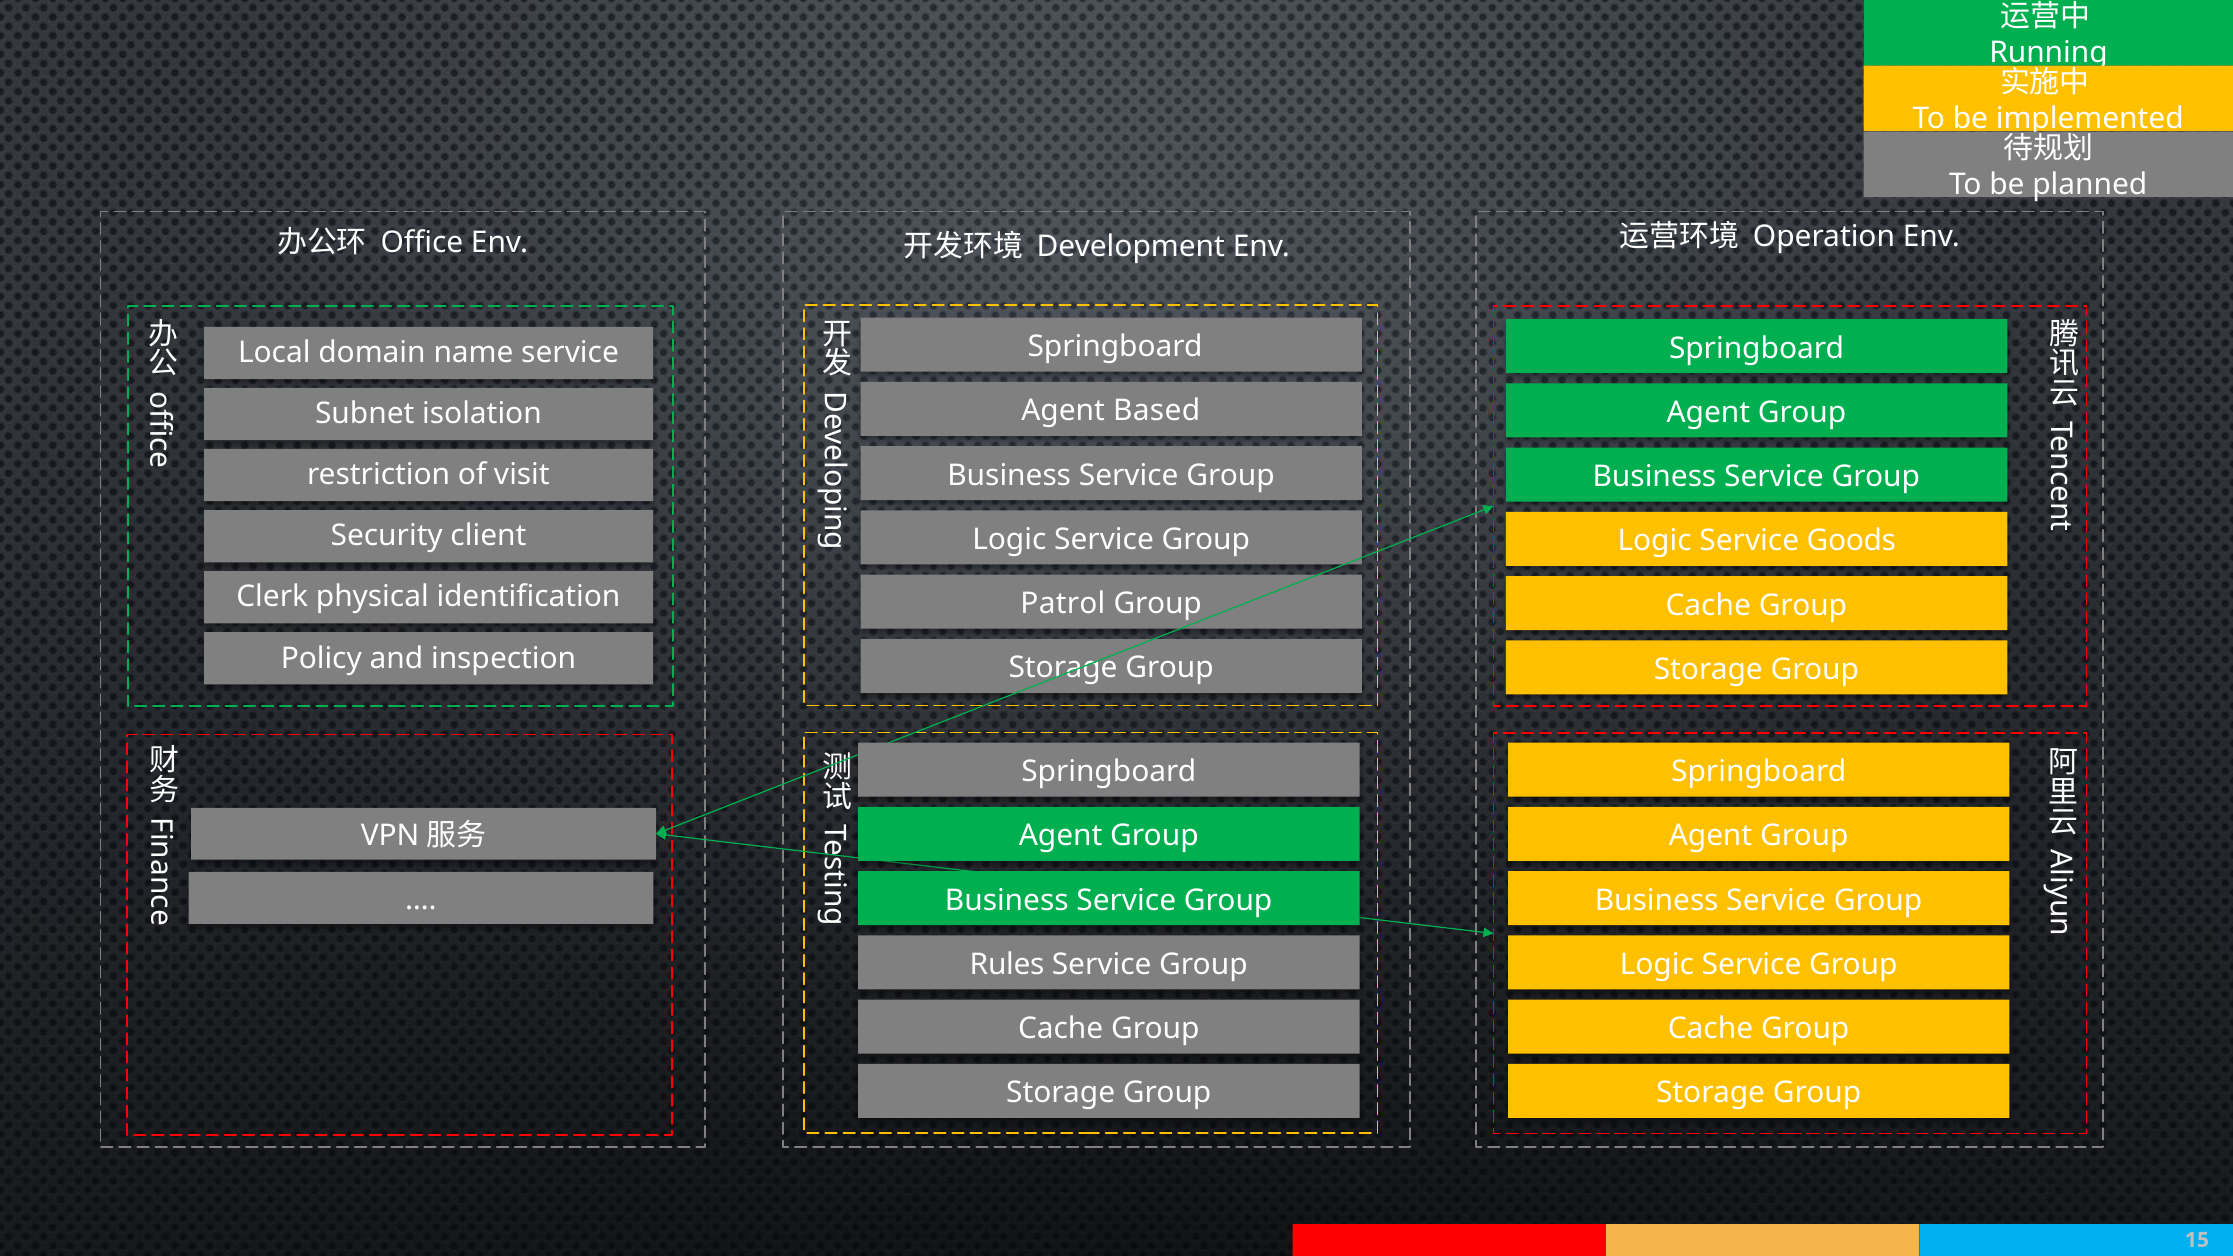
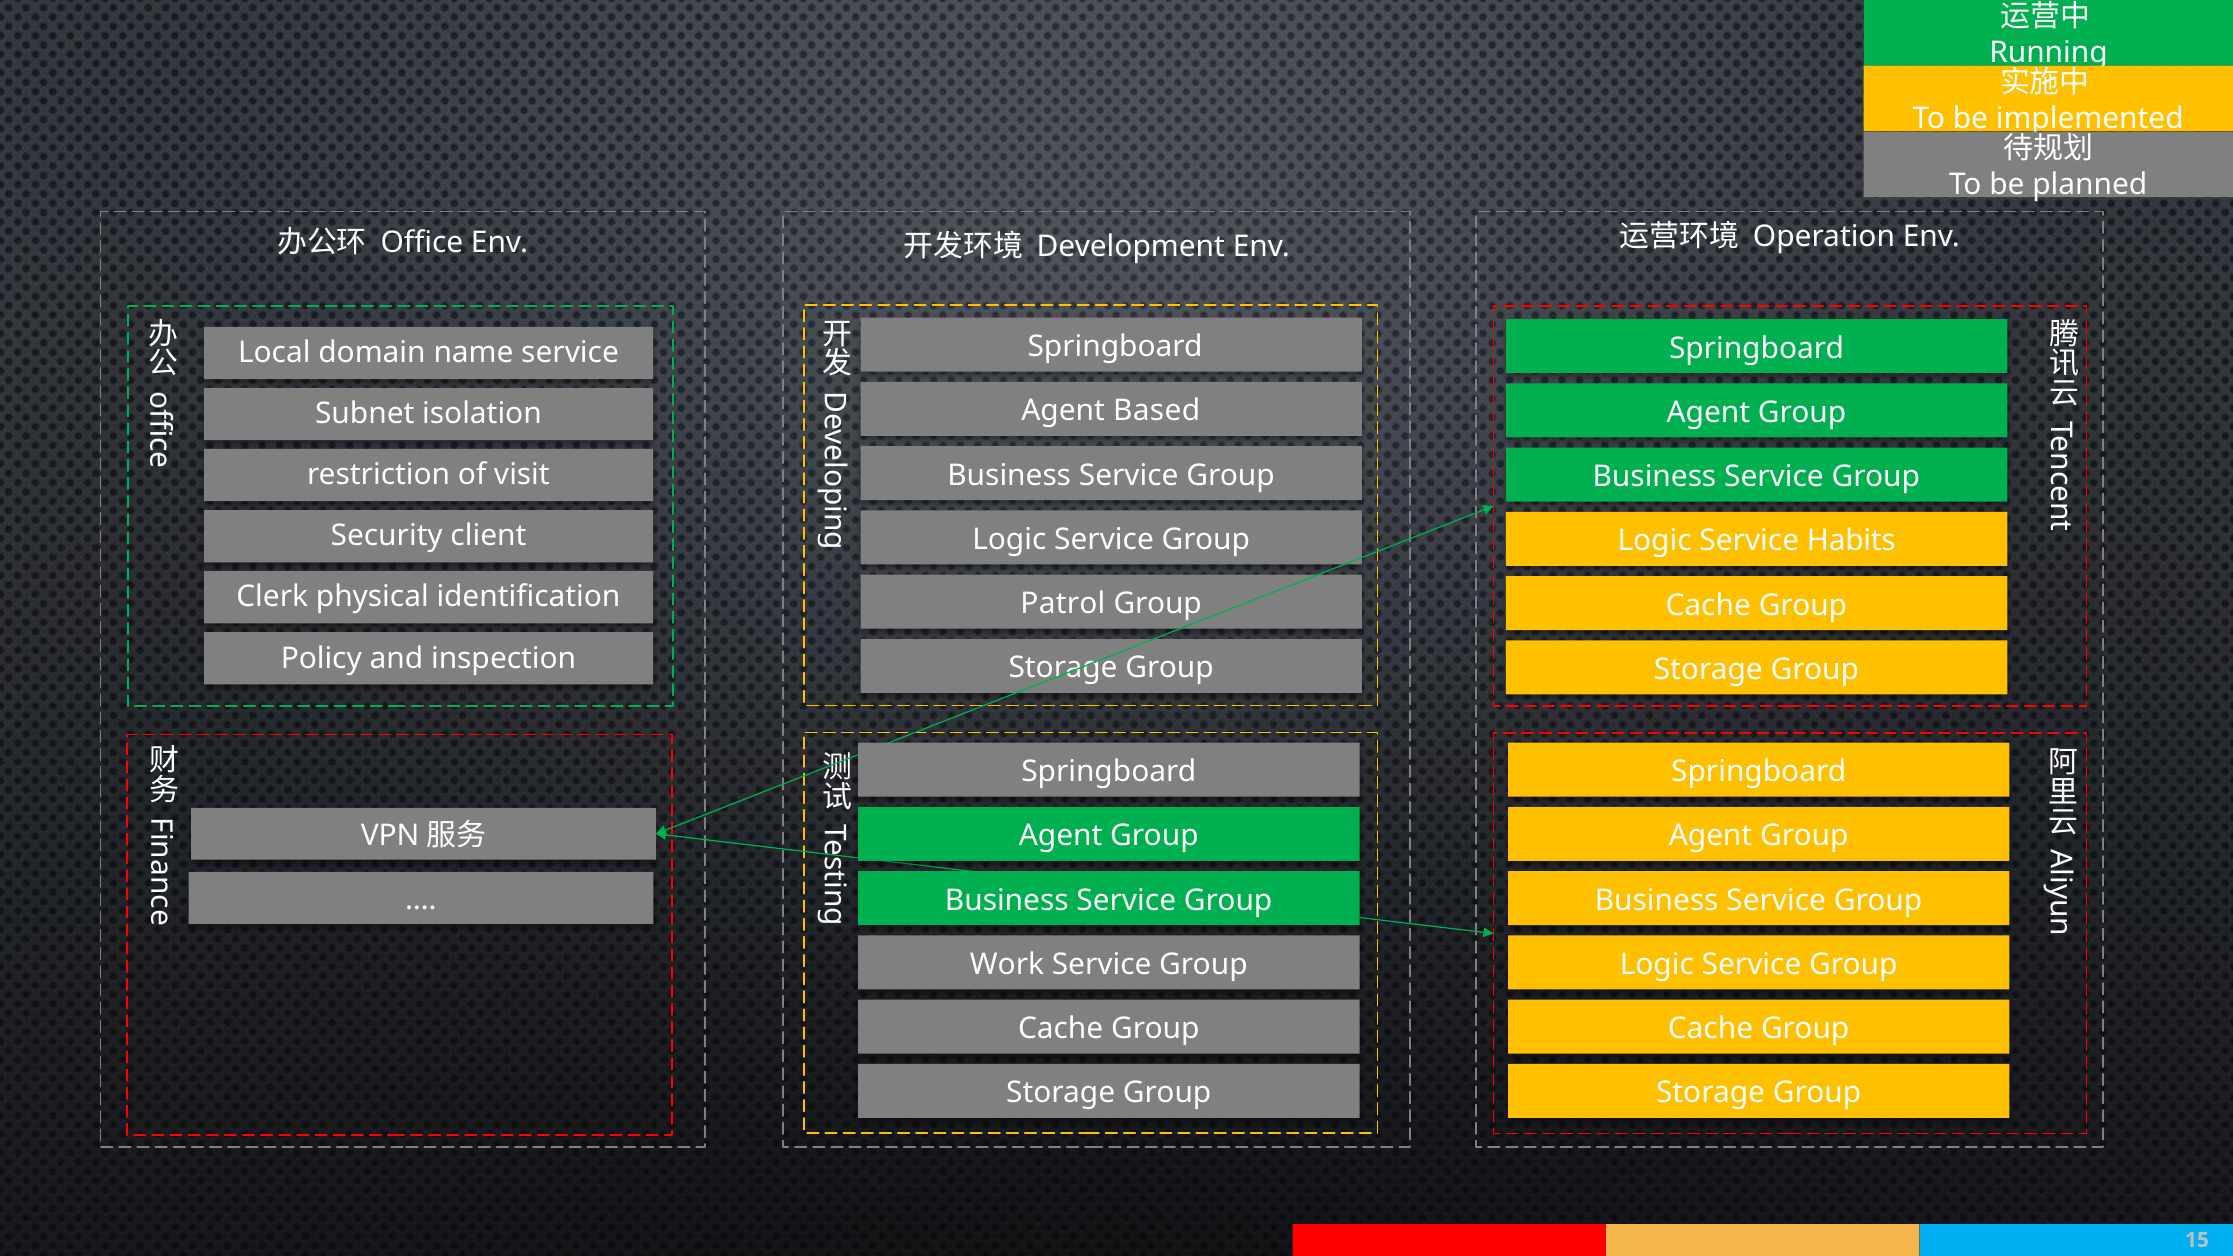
Goods: Goods -> Habits (1851, 541)
Rules: Rules -> Work (1007, 965)
